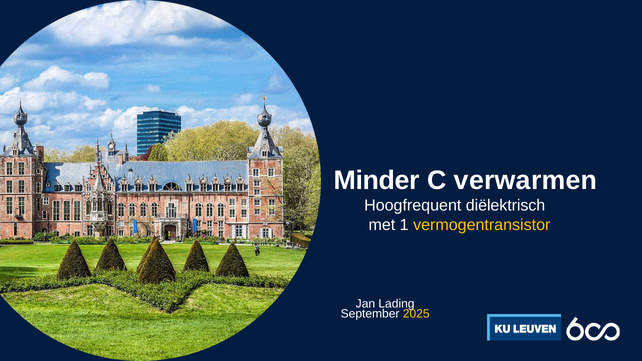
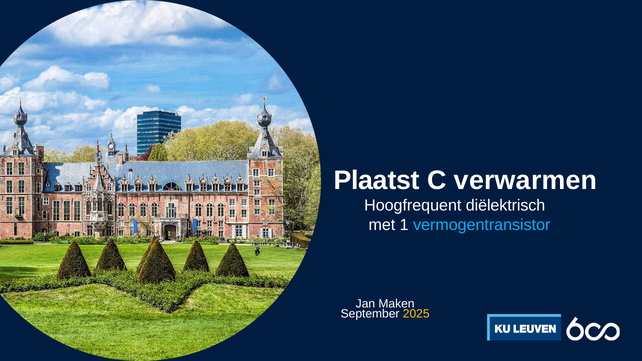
Minder: Minder -> Plaatst (377, 180)
vermogentransistor colour: yellow -> light blue (482, 225)
Lading: Lading -> Maken (396, 304)
